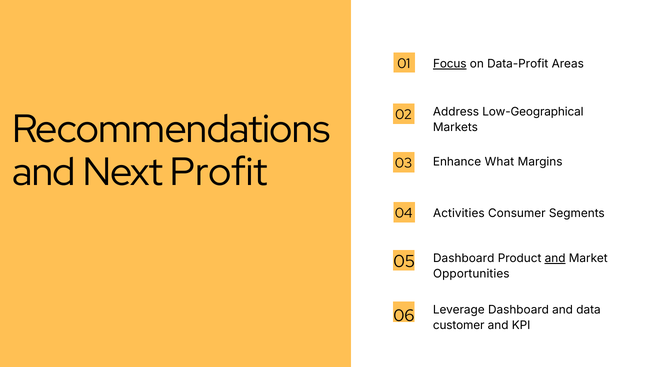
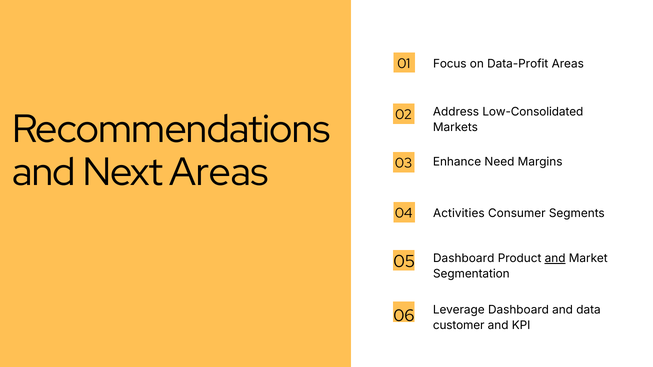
Focus underline: present -> none (450, 64)
Low-Geographical: Low-Geographical -> Low-Consolidated (533, 112)
What: What -> Need (499, 162)
Next Profit: Profit -> Areas (219, 173)
Opportunities: Opportunities -> Segmentation (471, 274)
